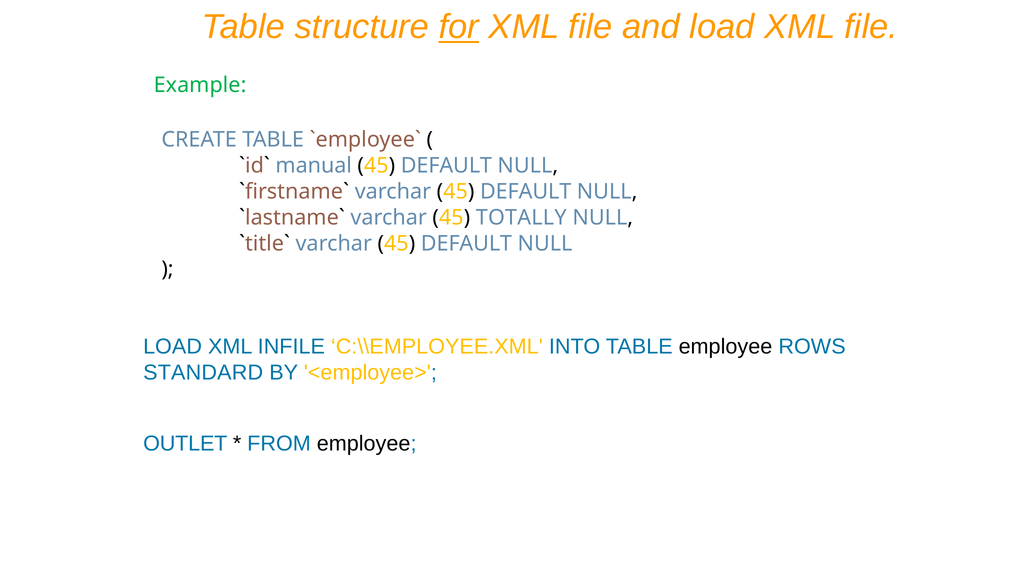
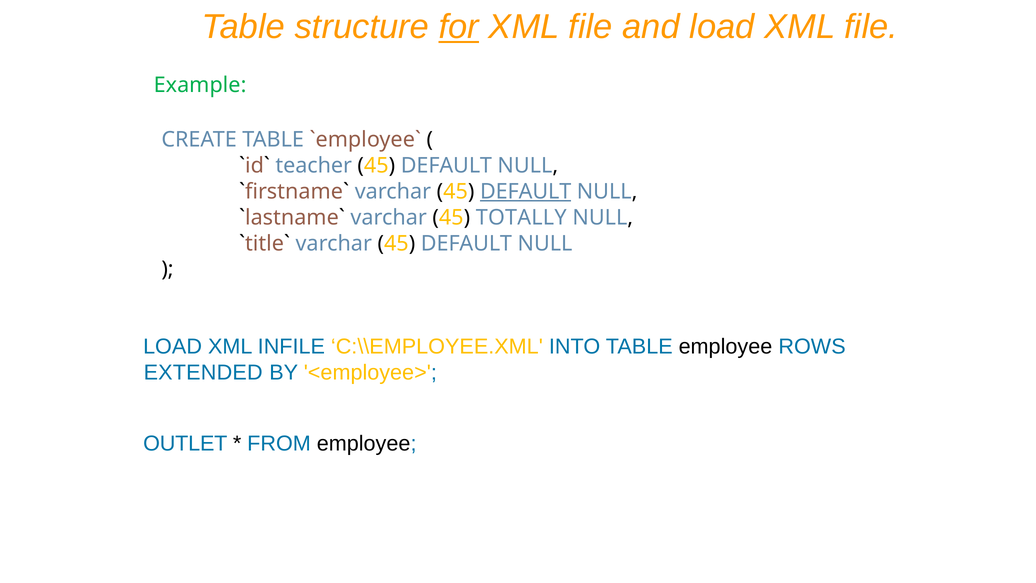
manual: manual -> teacher (314, 166)
DEFAULT underline: none -> present (526, 191)
STANDARD: STANDARD -> EXTENDED (203, 373)
